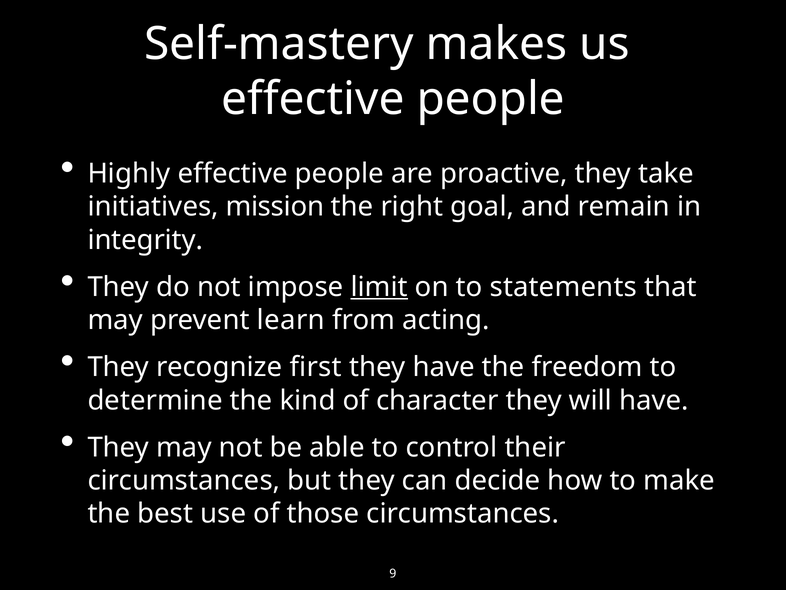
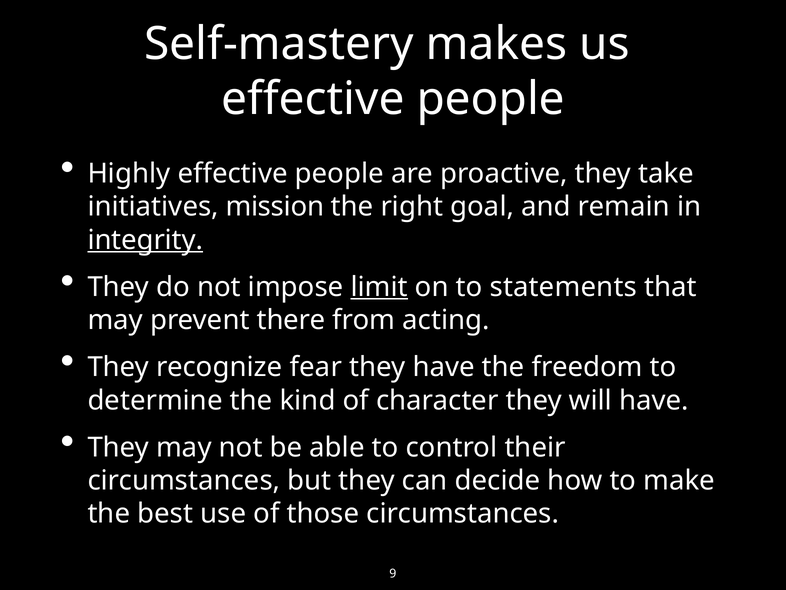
integrity underline: none -> present (145, 240)
learn: learn -> there (291, 320)
first: first -> fear (316, 367)
